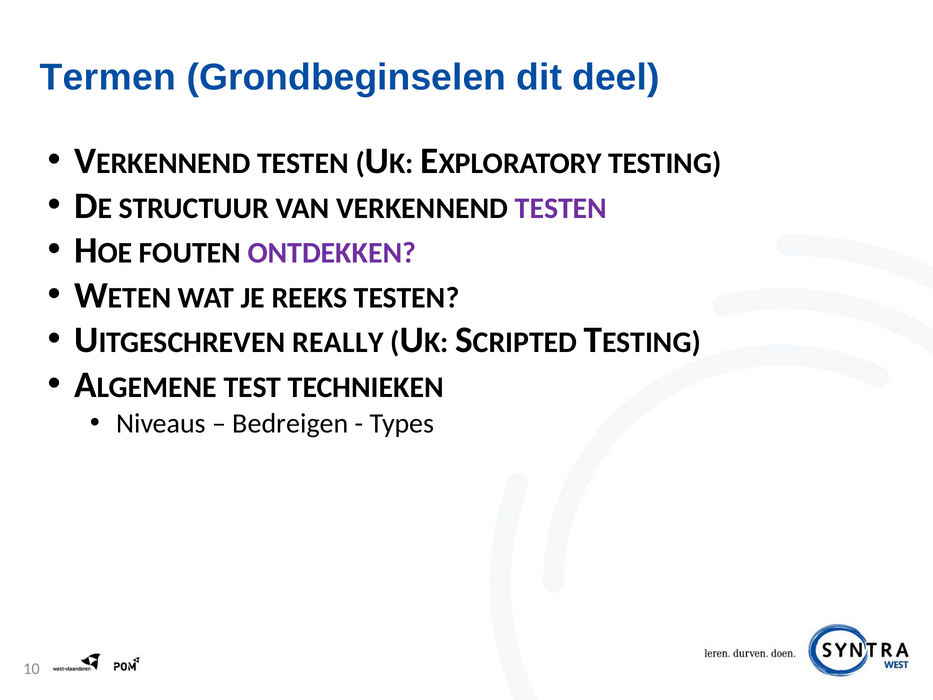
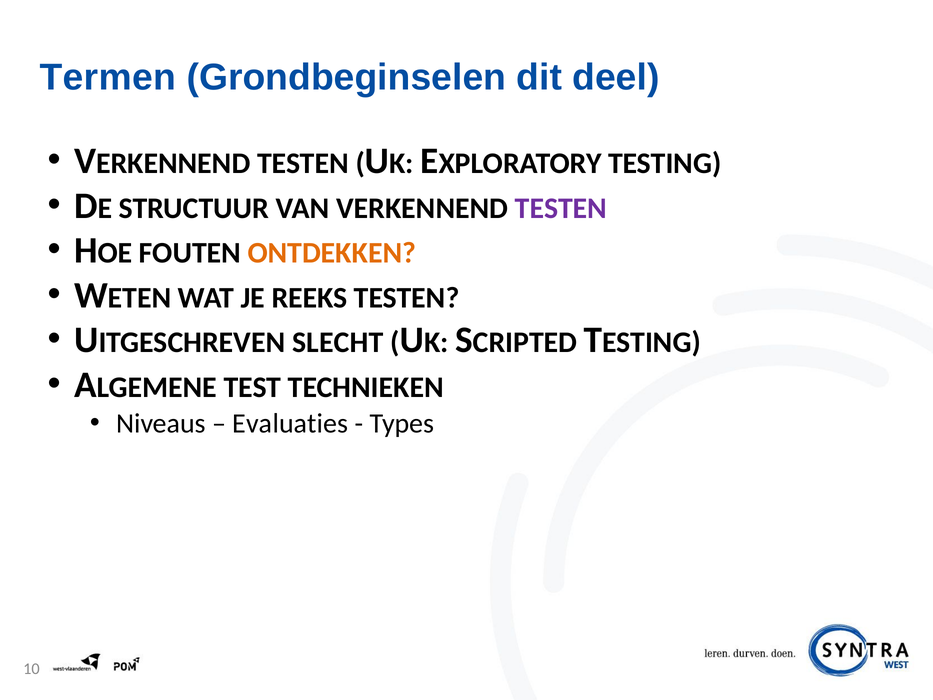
ONTDEKKEN colour: purple -> orange (332, 253)
REALLY: REALLY -> SLECHT (338, 342)
Bedreigen: Bedreigen -> Evaluaties (290, 423)
